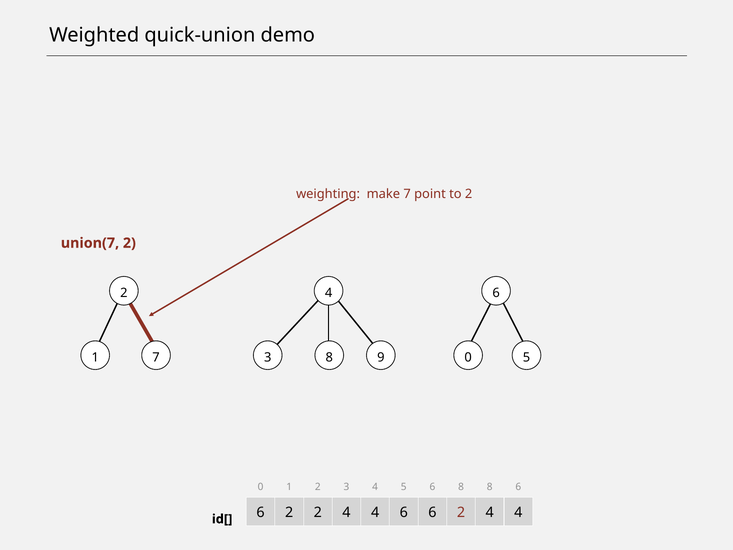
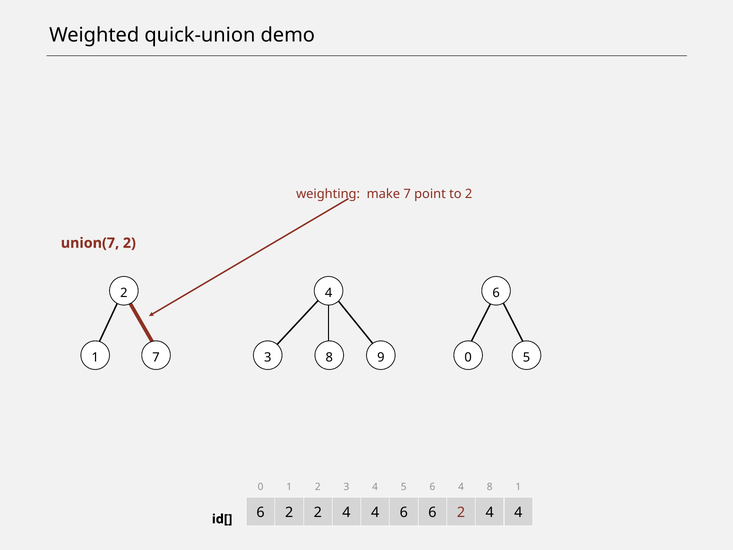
8: 8 -> 4 (461, 487)
8 6: 6 -> 1 (518, 487)
